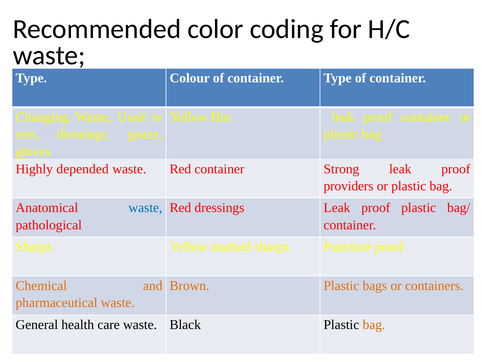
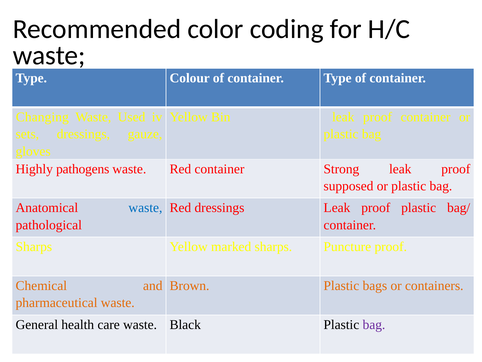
depended: depended -> pathogens (83, 169)
providers: providers -> supposed (348, 186)
bag colour: orange -> purple (374, 324)
